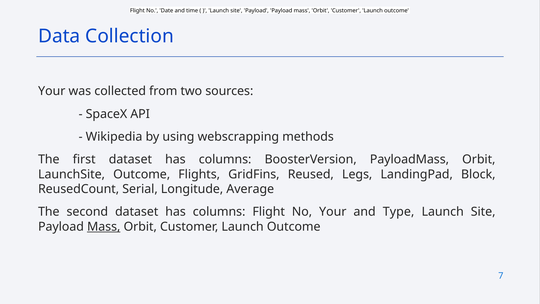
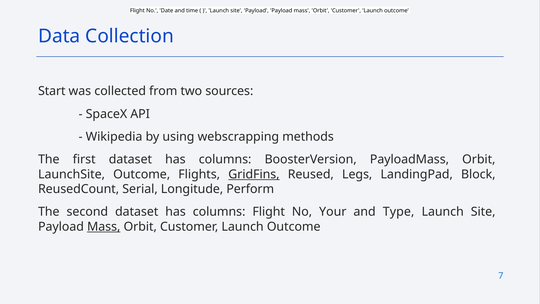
Your: Your -> Start (52, 91)
GridFins underline: none -> present (254, 174)
Average: Average -> Perform (250, 189)
